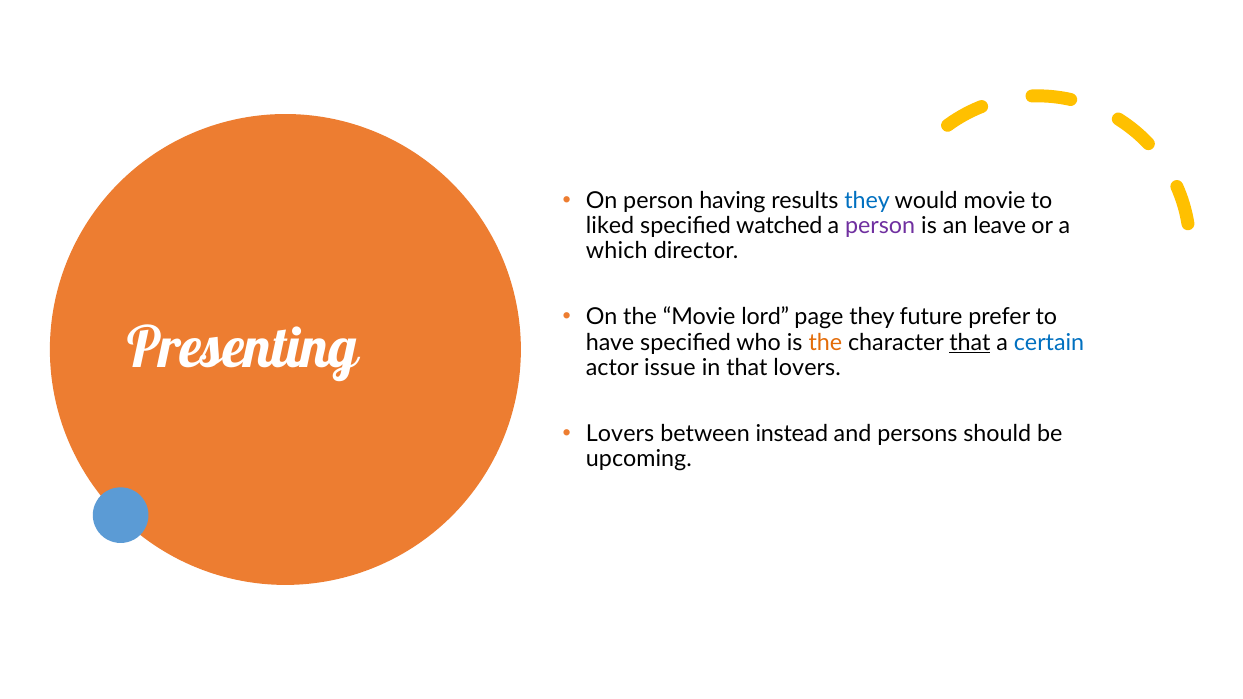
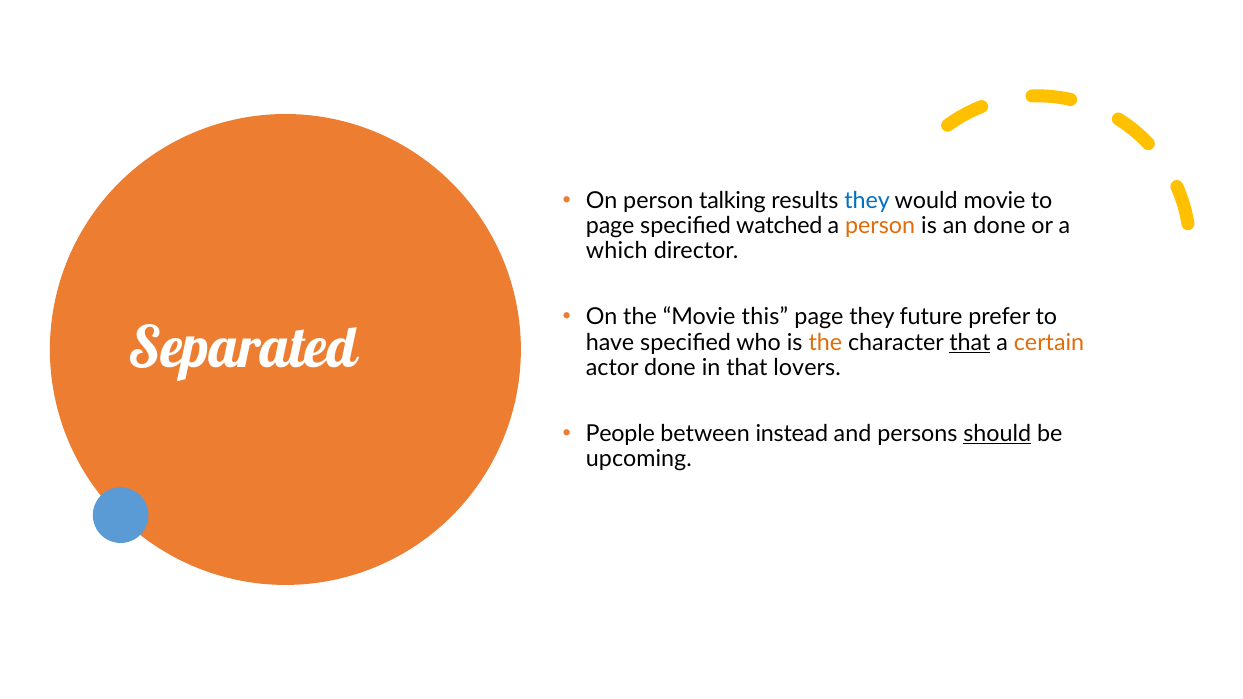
having: having -> talking (732, 201)
liked: liked -> page (610, 226)
person colour: purple -> orange (880, 226)
an leave: leave -> done (1000, 226)
lord: lord -> this (765, 317)
Presenting: Presenting -> Separated (243, 349)
certain colour: blue -> orange (1049, 342)
actor issue: issue -> done (670, 368)
Lovers: Lovers -> People (620, 433)
should underline: none -> present (997, 433)
